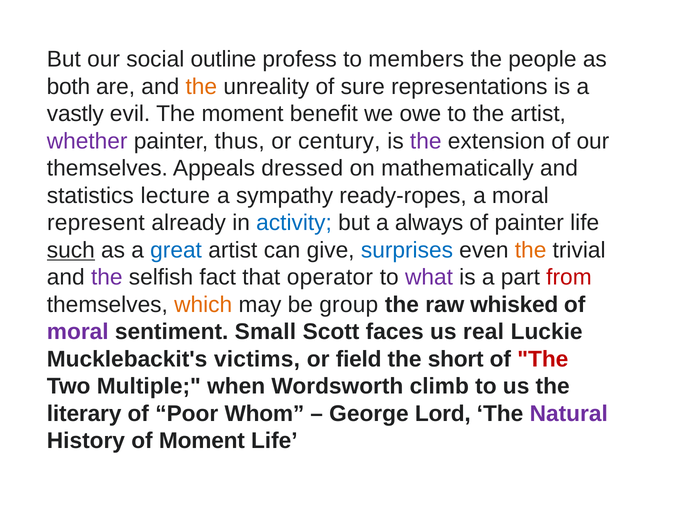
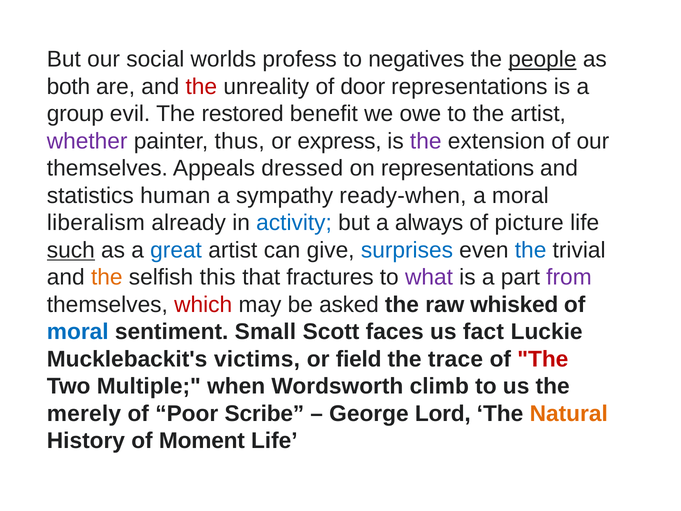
outline: outline -> worlds (223, 59)
members: members -> negatives (416, 59)
people underline: none -> present (542, 59)
the colour: orange -> red (201, 87)
sure: sure -> door (363, 87)
vastly: vastly -> group (75, 114)
The moment: moment -> restored (243, 114)
century: century -> express (339, 141)
on mathematically: mathematically -> representations (458, 168)
lecture: lecture -> human (175, 196)
ready-ropes: ready-ropes -> ready-when (403, 196)
represent: represent -> liberalism (96, 223)
of painter: painter -> picture (529, 223)
the colour: orange -> blue (531, 250)
the colour: purple -> orange (107, 277)
fact: fact -> this (218, 277)
operator: operator -> fractures (330, 277)
from colour: red -> purple (569, 277)
which colour: orange -> red (203, 305)
group: group -> asked (349, 305)
moral colour: purple -> blue (78, 332)
real: real -> fact (483, 332)
short: short -> trace (455, 359)
literary: literary -> merely (84, 414)
Whom: Whom -> Scribe (264, 414)
Natural colour: purple -> orange (569, 414)
